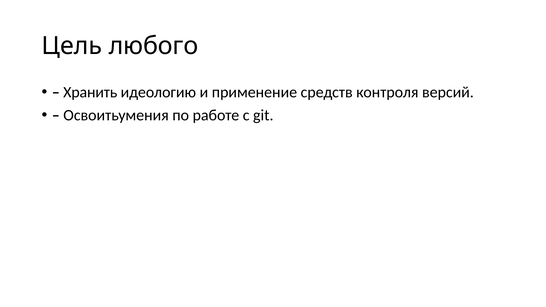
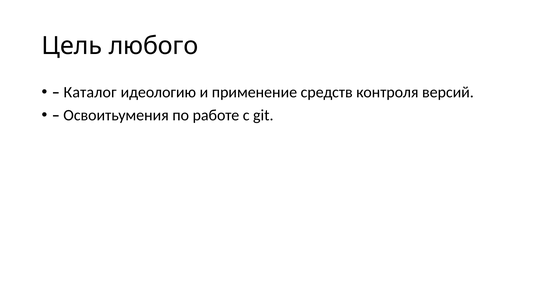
Хранить: Хранить -> Каталог (90, 92)
